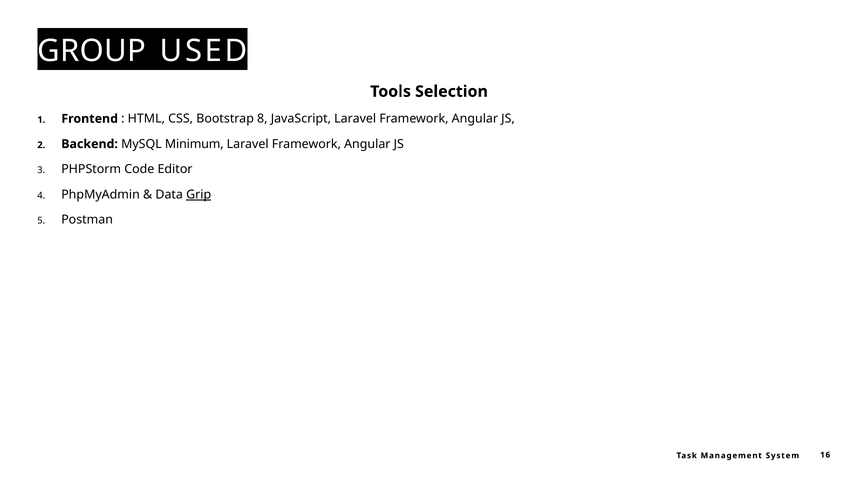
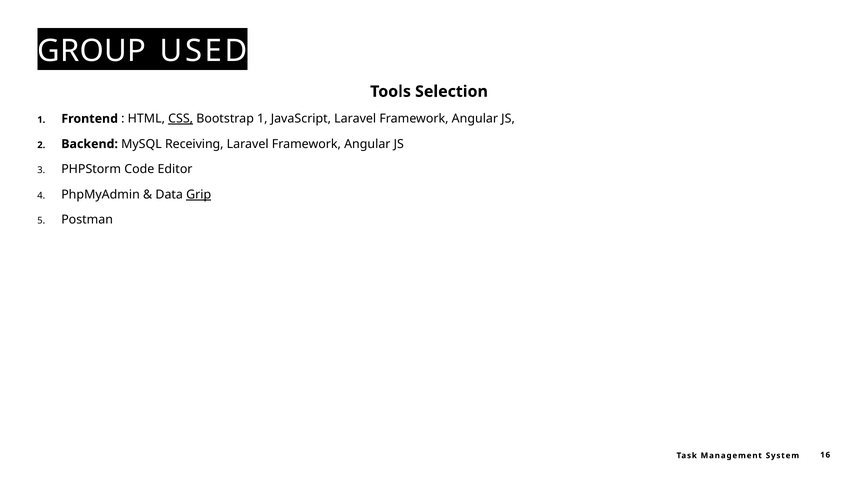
CSS underline: none -> present (181, 119)
Bootstrap 8: 8 -> 1 (262, 119)
Minimum: Minimum -> Receiving (194, 144)
